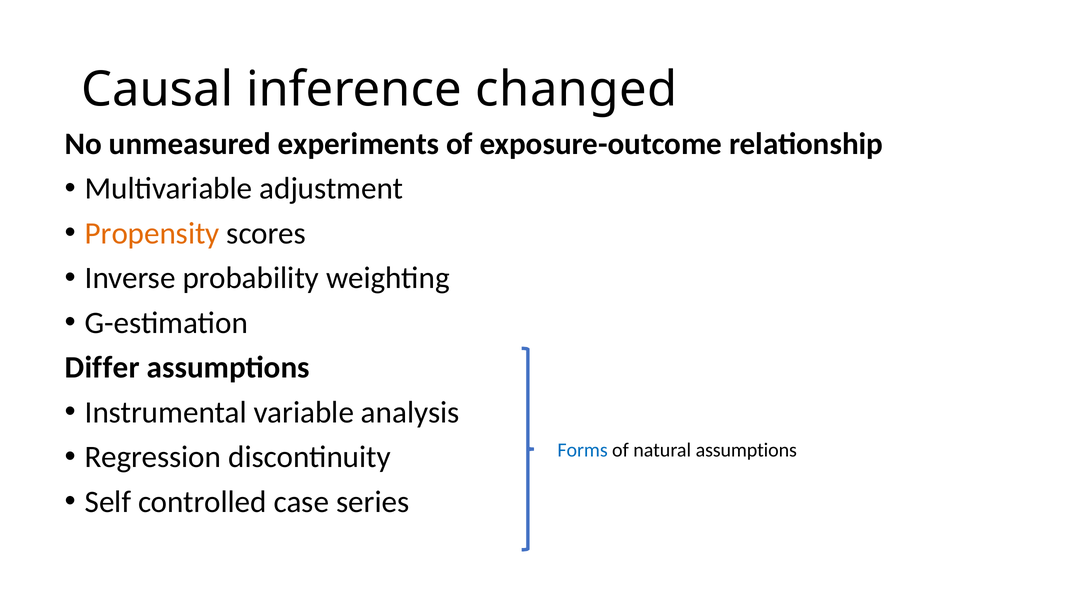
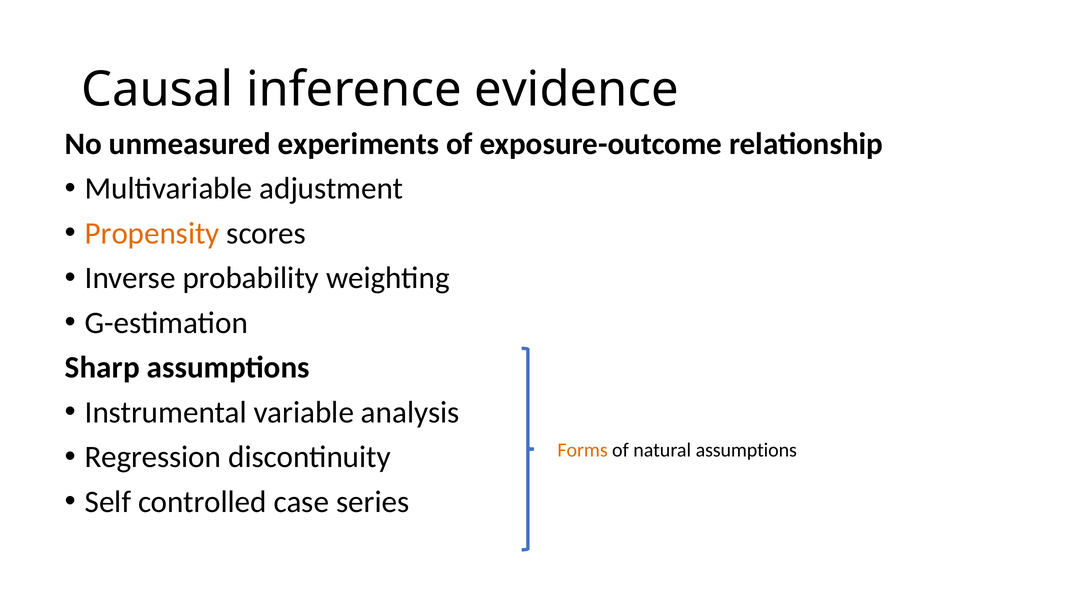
changed: changed -> evidence (577, 90)
Differ: Differ -> Sharp (102, 367)
Forms colour: blue -> orange (583, 450)
